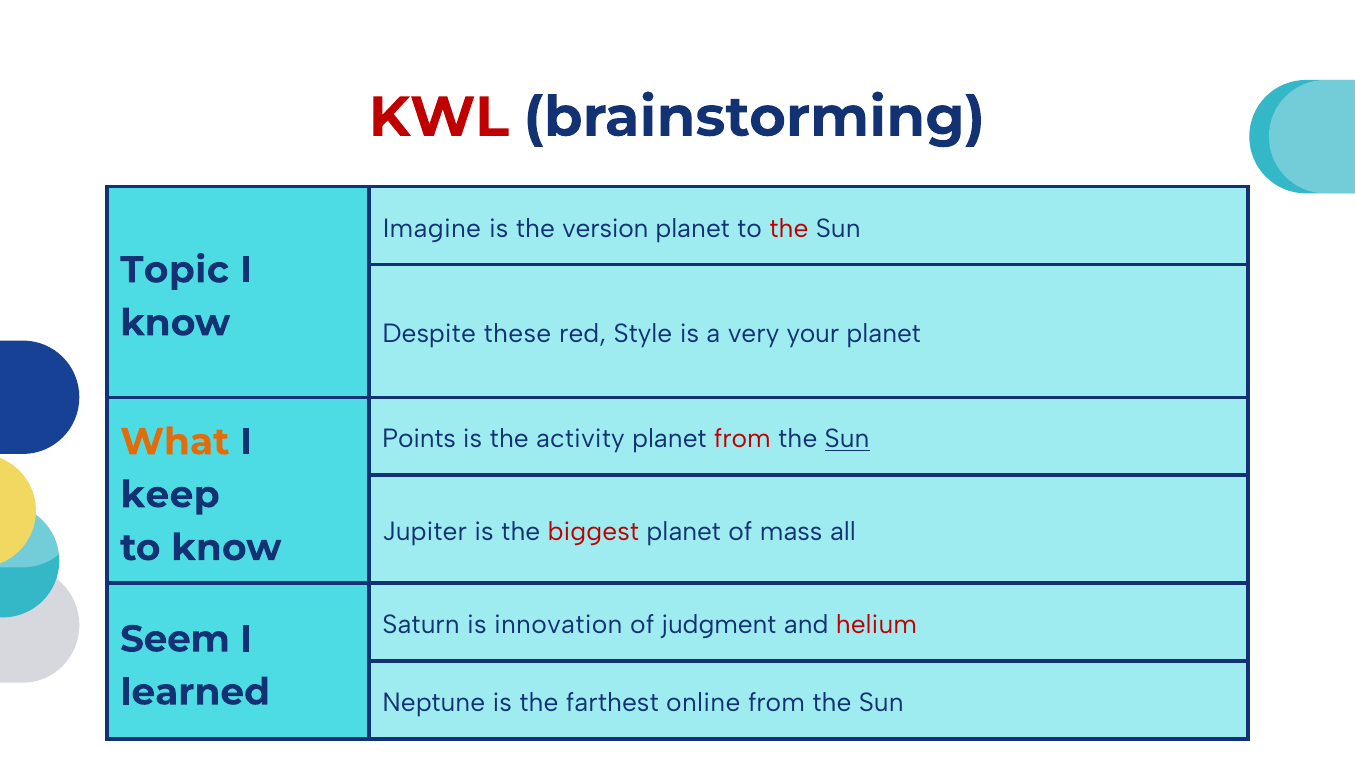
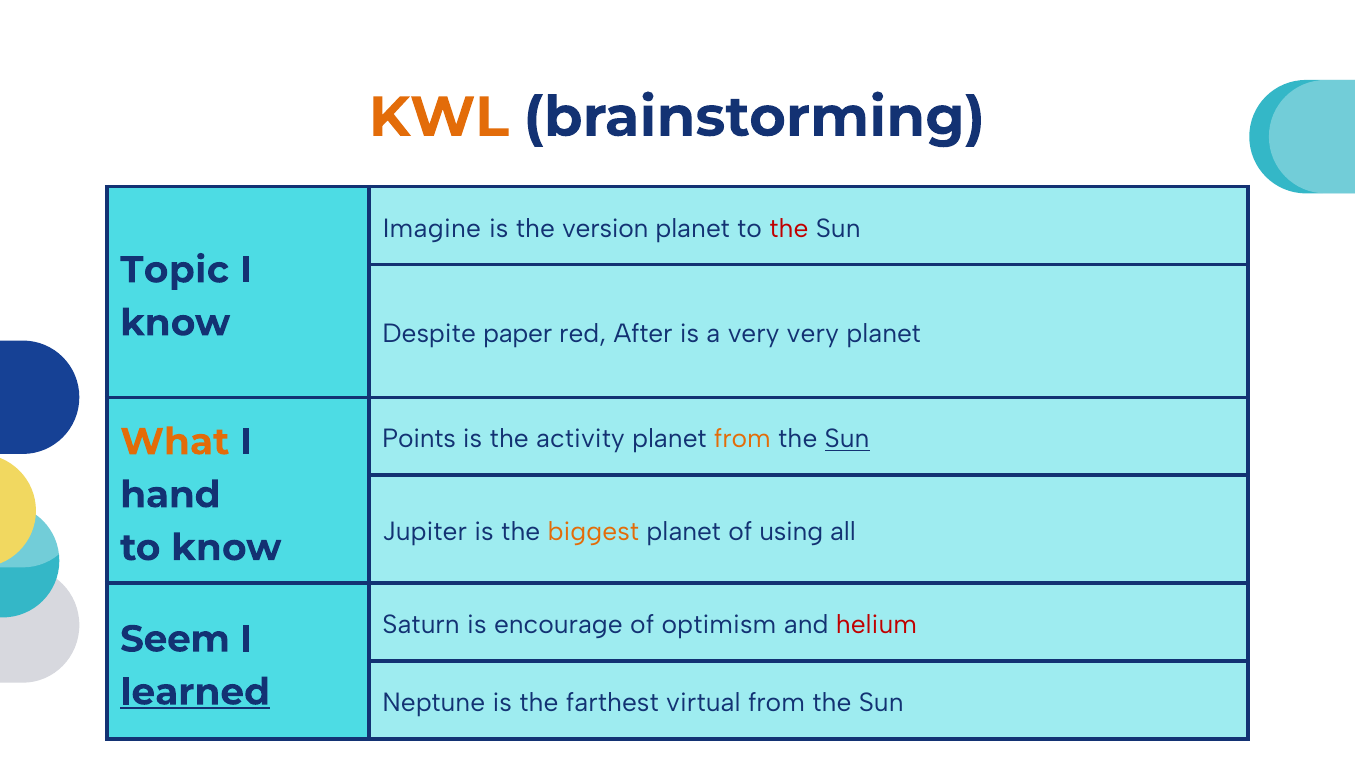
KWL colour: red -> orange (439, 117)
these: these -> paper (518, 334)
Style: Style -> After (643, 334)
very your: your -> very (813, 334)
from colour: red -> orange (742, 439)
keep: keep -> hand (170, 495)
biggest colour: red -> orange (593, 532)
mass: mass -> using (791, 532)
innovation: innovation -> encourage (558, 625)
judgment: judgment -> optimism (719, 625)
learned underline: none -> present (195, 692)
online: online -> virtual (703, 703)
